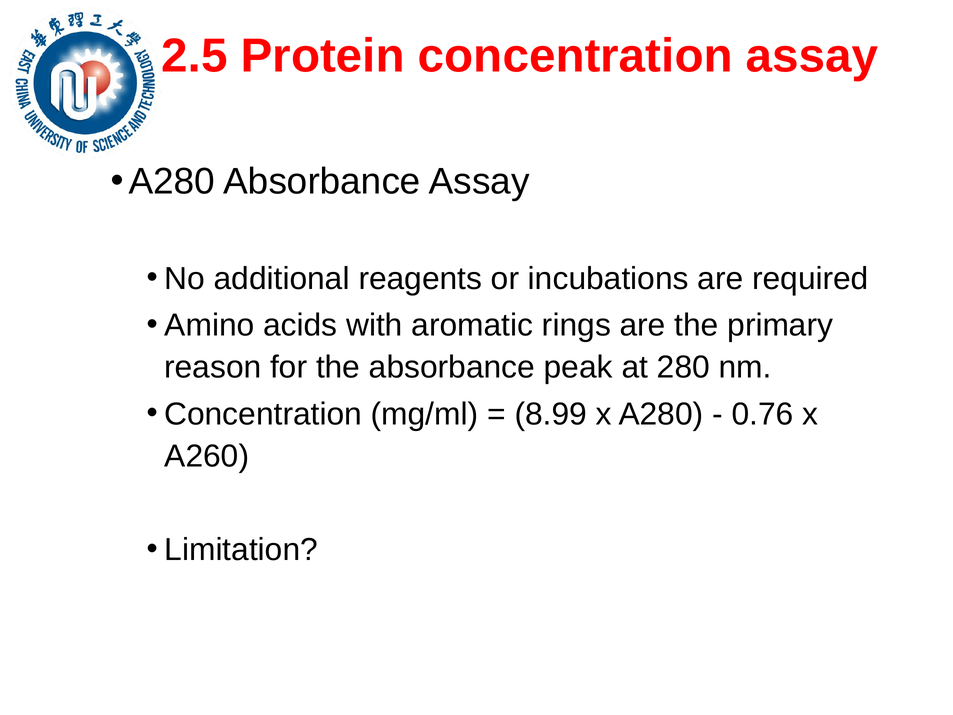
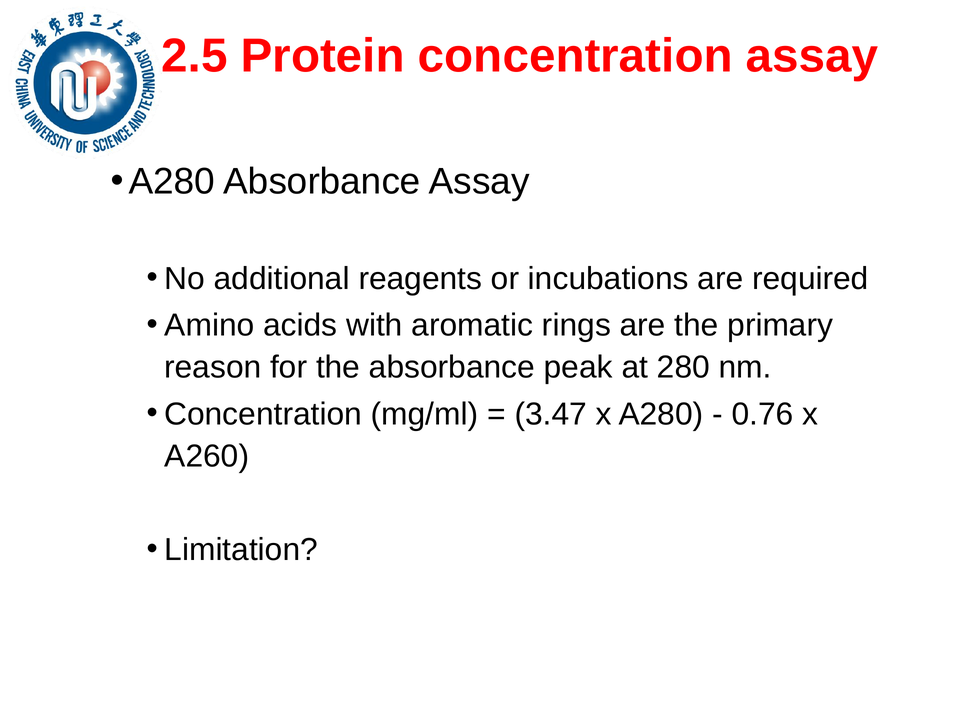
8.99: 8.99 -> 3.47 (551, 414)
